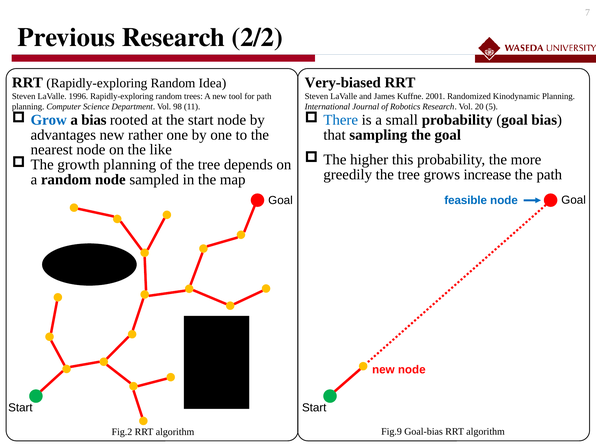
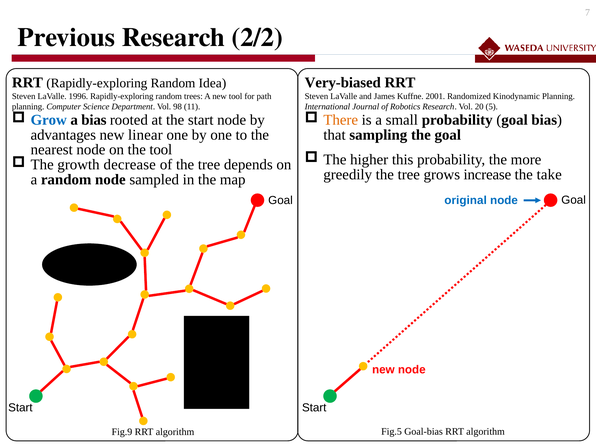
There colour: blue -> orange (341, 120)
rather: rather -> linear (145, 135)
the like: like -> tool (161, 150)
growth planning: planning -> decrease (130, 165)
the path: path -> take (549, 174)
feasible: feasible -> original (466, 200)
Fig.2: Fig.2 -> Fig.9 (122, 432)
Fig.9: Fig.9 -> Fig.5 (391, 432)
